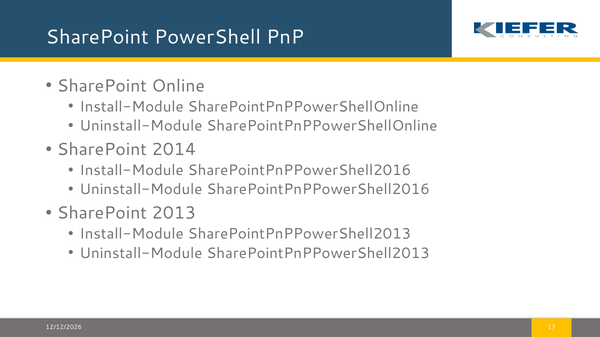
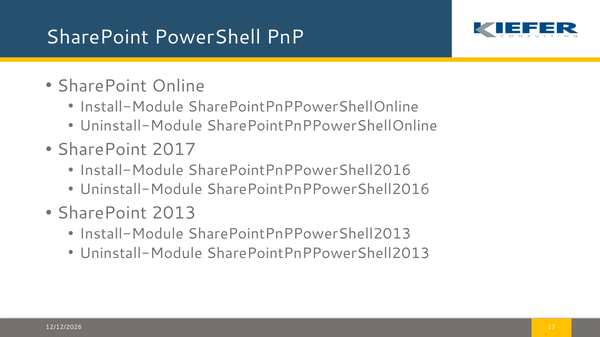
2014: 2014 -> 2017 (174, 150)
